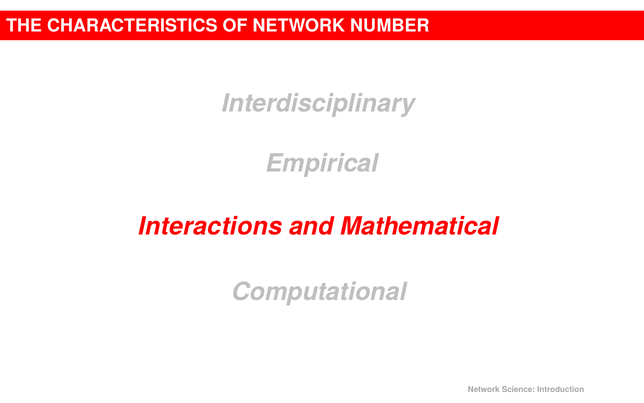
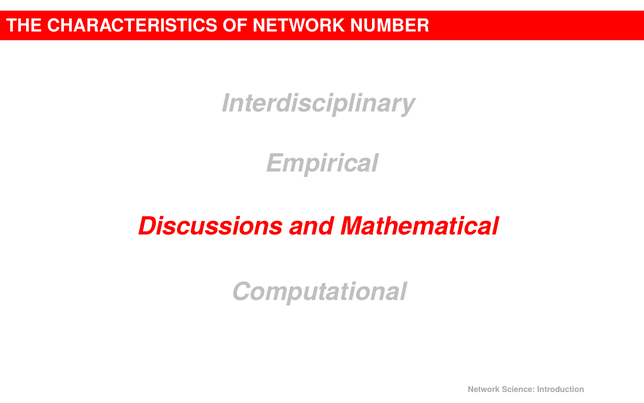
Interactions: Interactions -> Discussions (210, 226)
